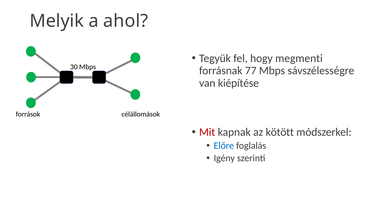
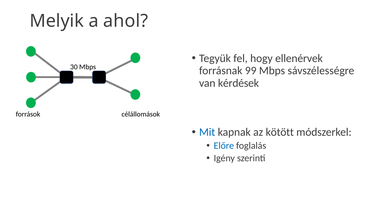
megmenti: megmenti -> ellenérvek (299, 58)
77: 77 -> 99 (251, 70)
kiépítése: kiépítése -> kérdések (238, 83)
Mit colour: red -> blue (207, 132)
